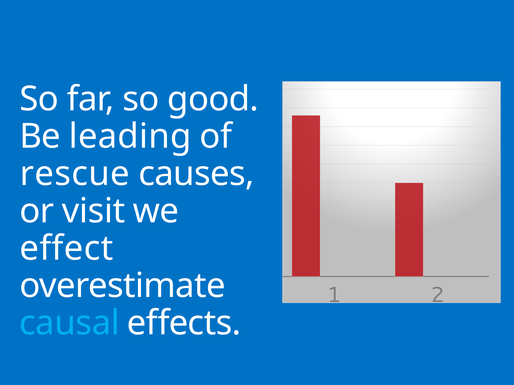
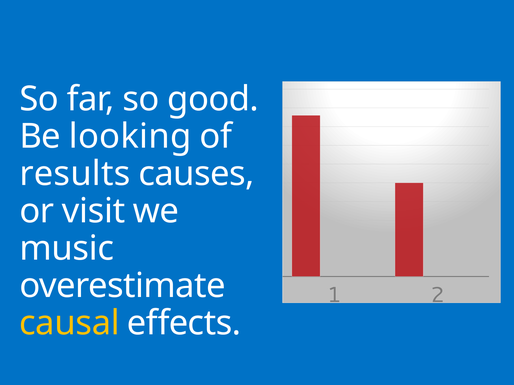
leading: leading -> looking (130, 136)
rescue: rescue -> results (75, 174)
effect: effect -> music (67, 249)
causal colour: light blue -> yellow (69, 324)
